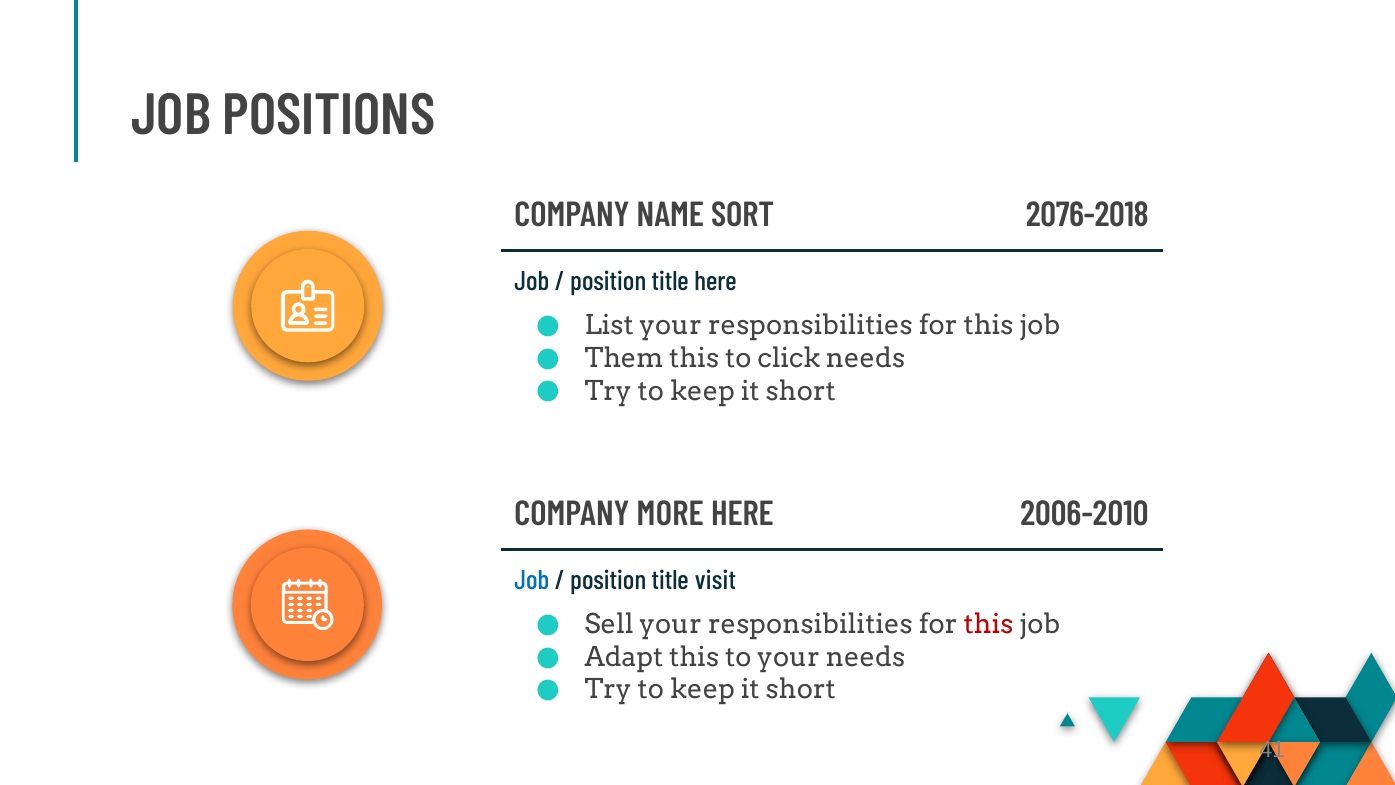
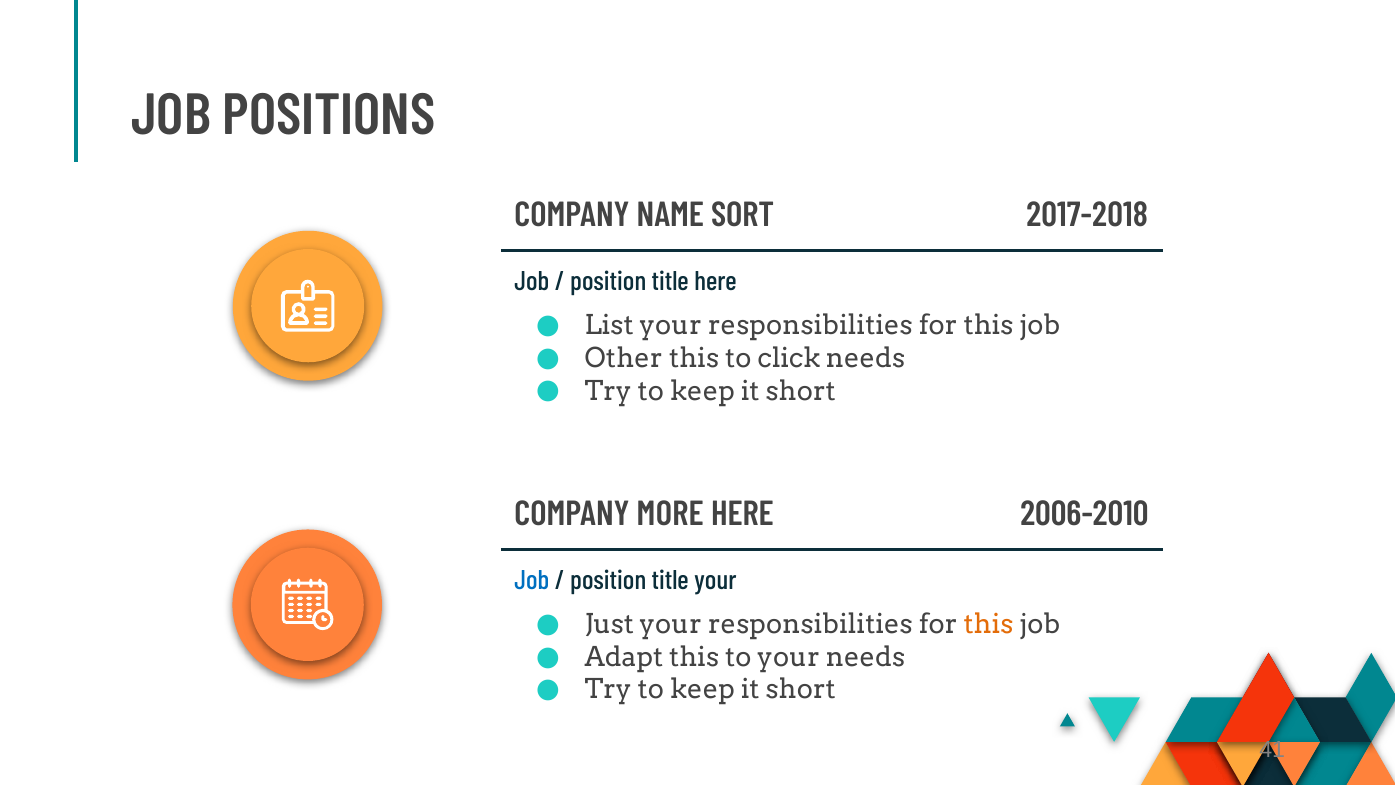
2076-2018: 2076-2018 -> 2017-2018 (1087, 215)
Them: Them -> Other (624, 358)
title visit: visit -> your (716, 580)
Sell: Sell -> Just (609, 624)
this colour: red -> orange (989, 624)
